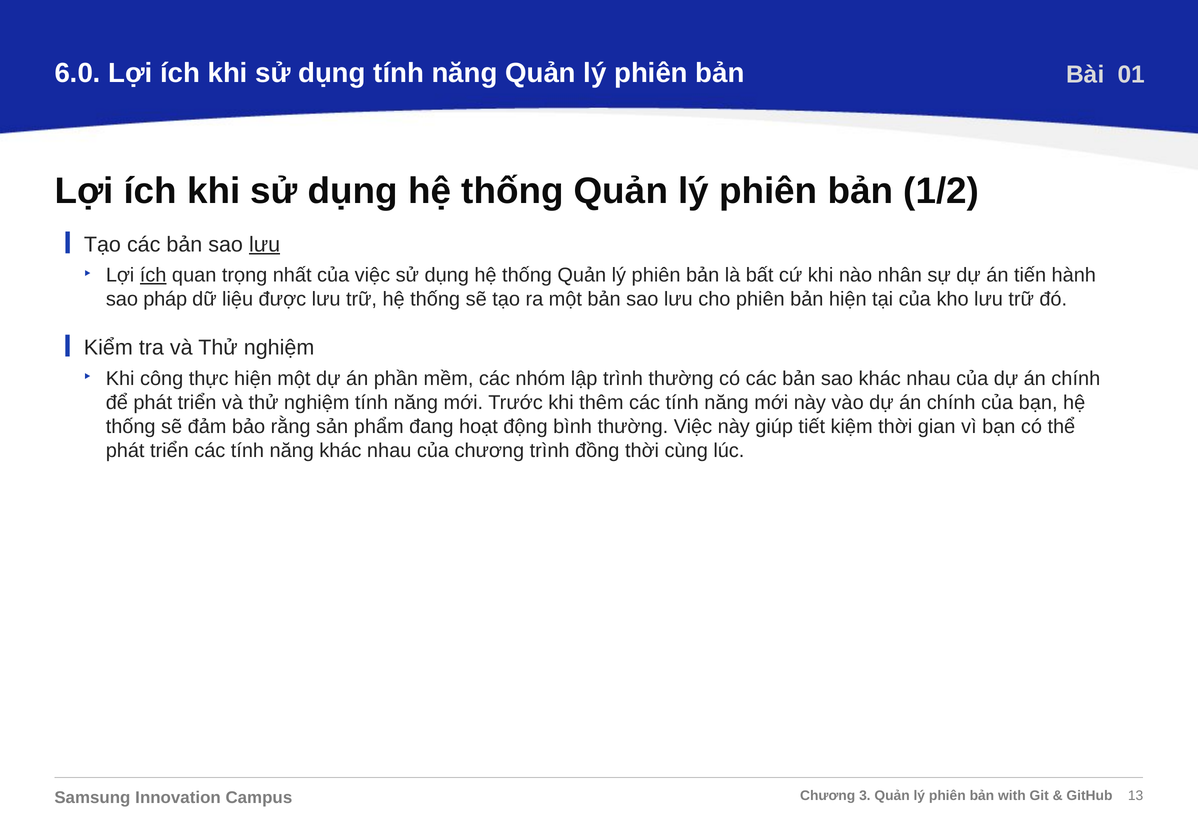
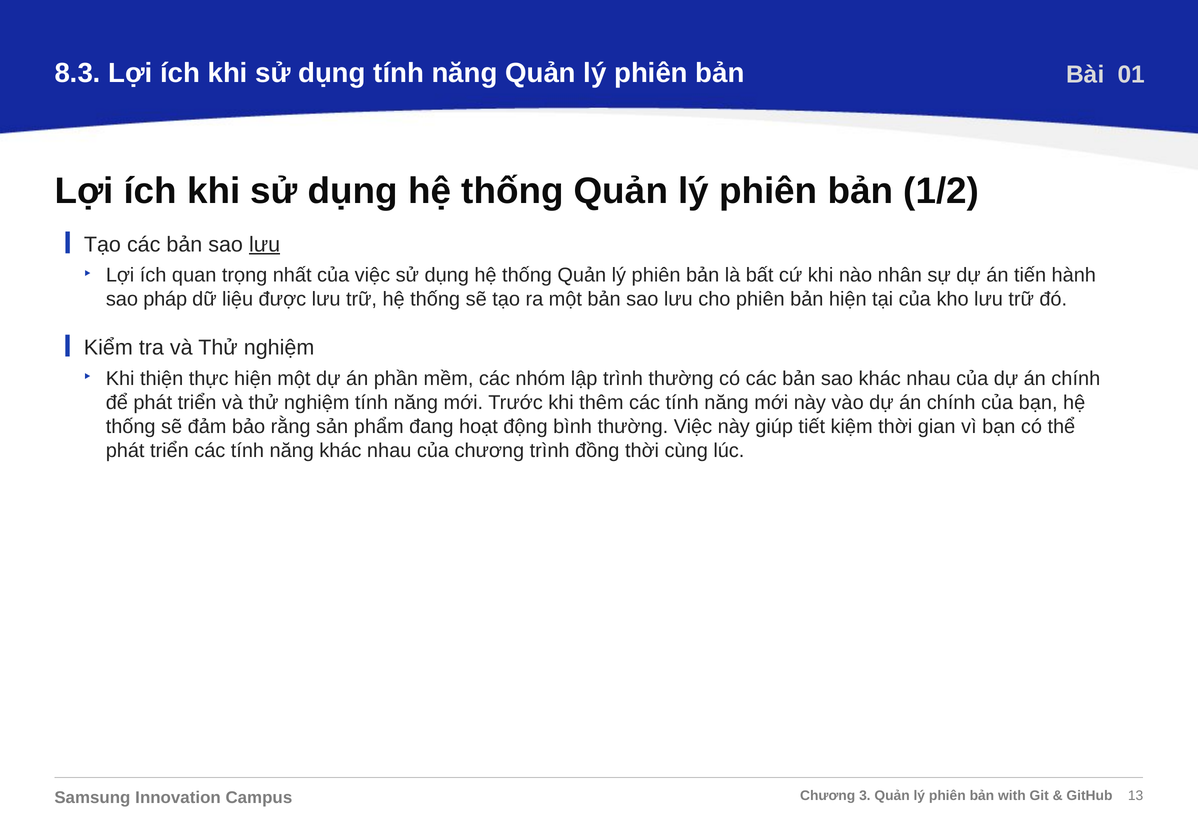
6.0: 6.0 -> 8.3 (78, 73)
ích underline: present -> none (153, 275)
công: công -> thiện (162, 378)
